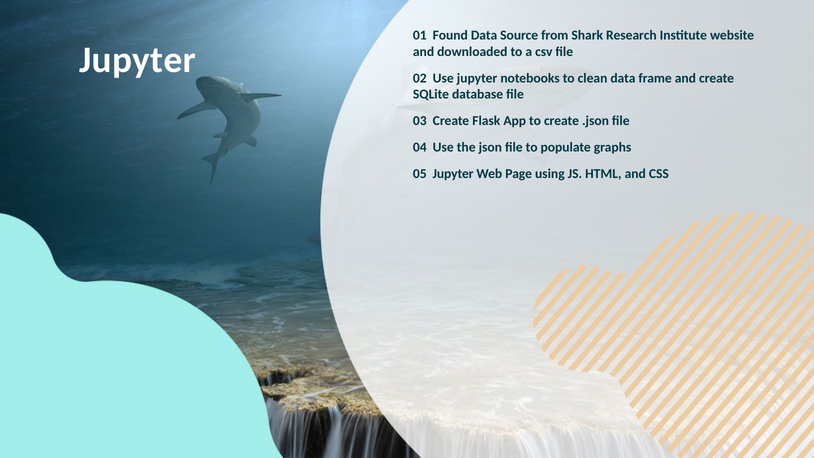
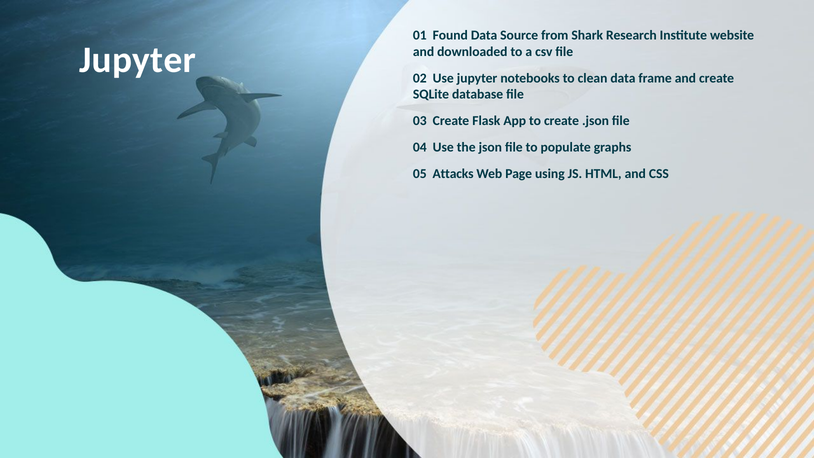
05 Jupyter: Jupyter -> Attacks (453, 174)
